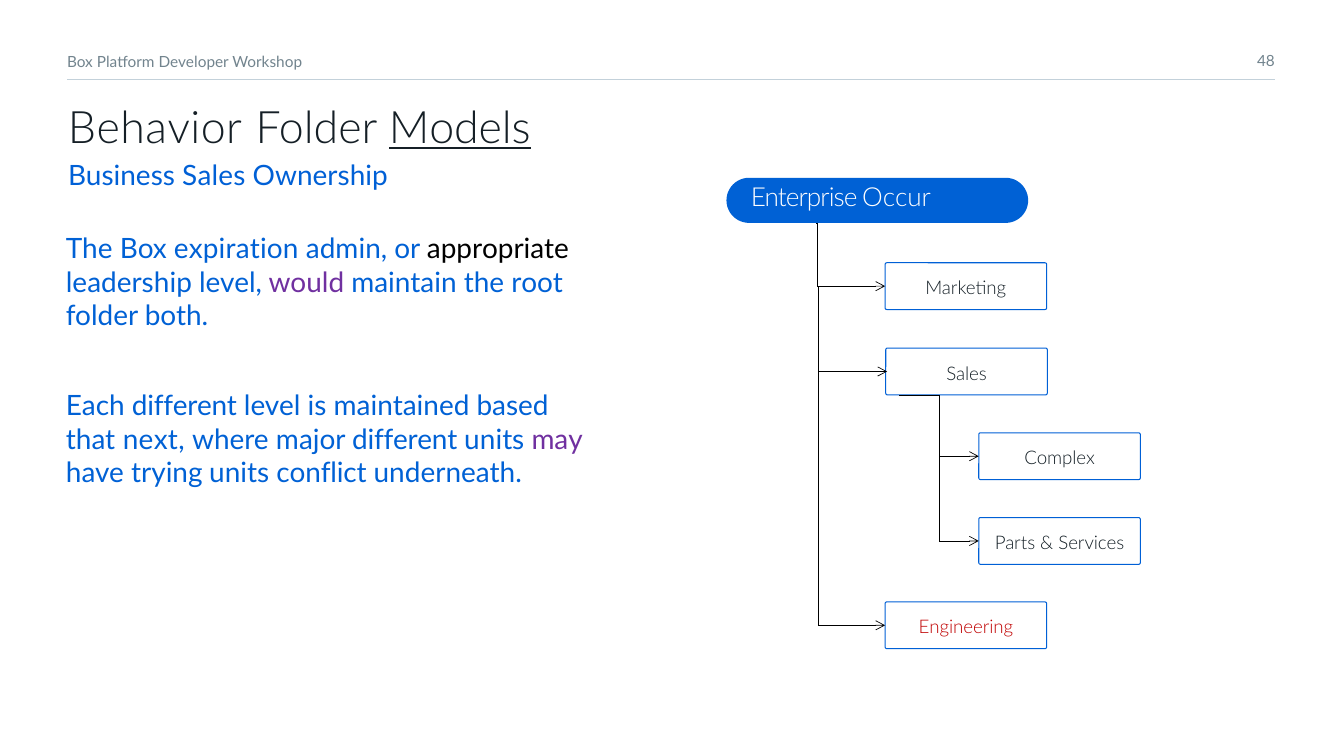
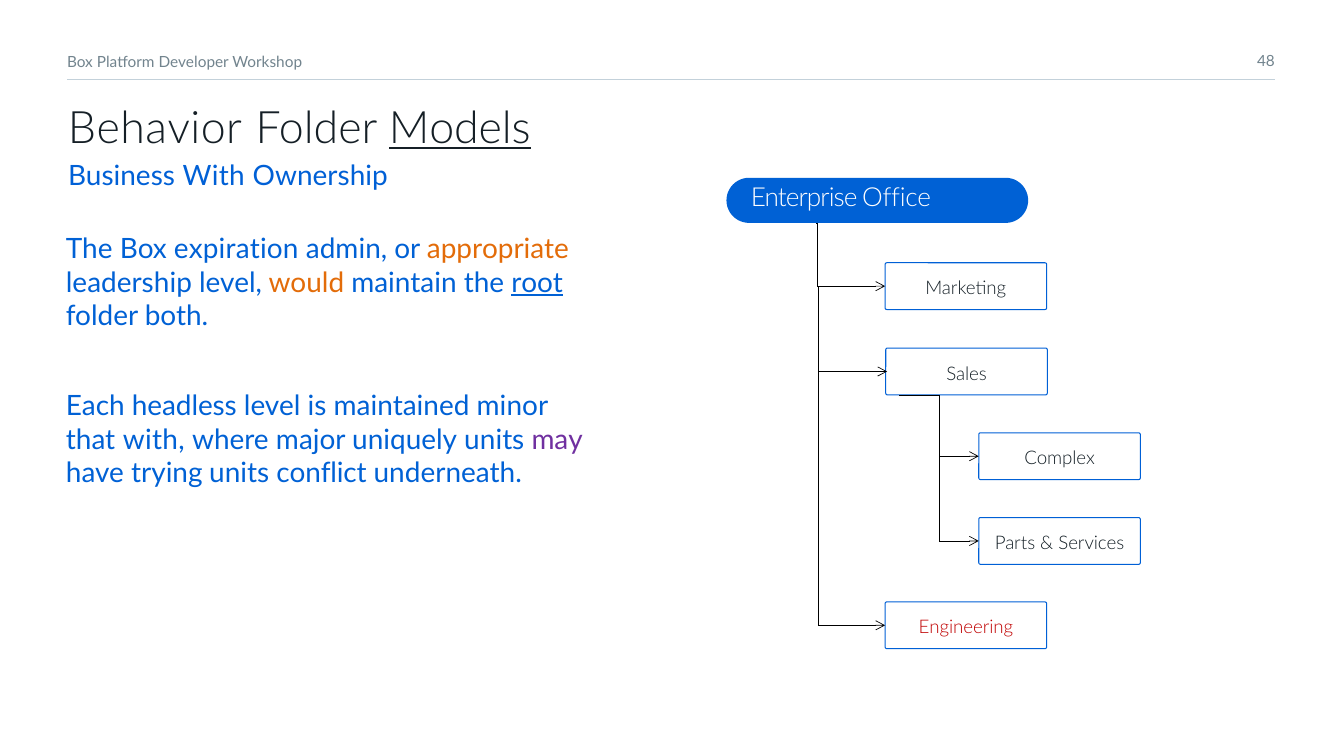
Business Sales: Sales -> With (214, 176)
Occur: Occur -> Office (897, 198)
appropriate colour: black -> orange (498, 250)
would colour: purple -> orange (306, 283)
root underline: none -> present (537, 283)
Each different: different -> headless (184, 406)
based: based -> minor (512, 406)
that next: next -> with (154, 440)
major different: different -> uniquely (405, 440)
